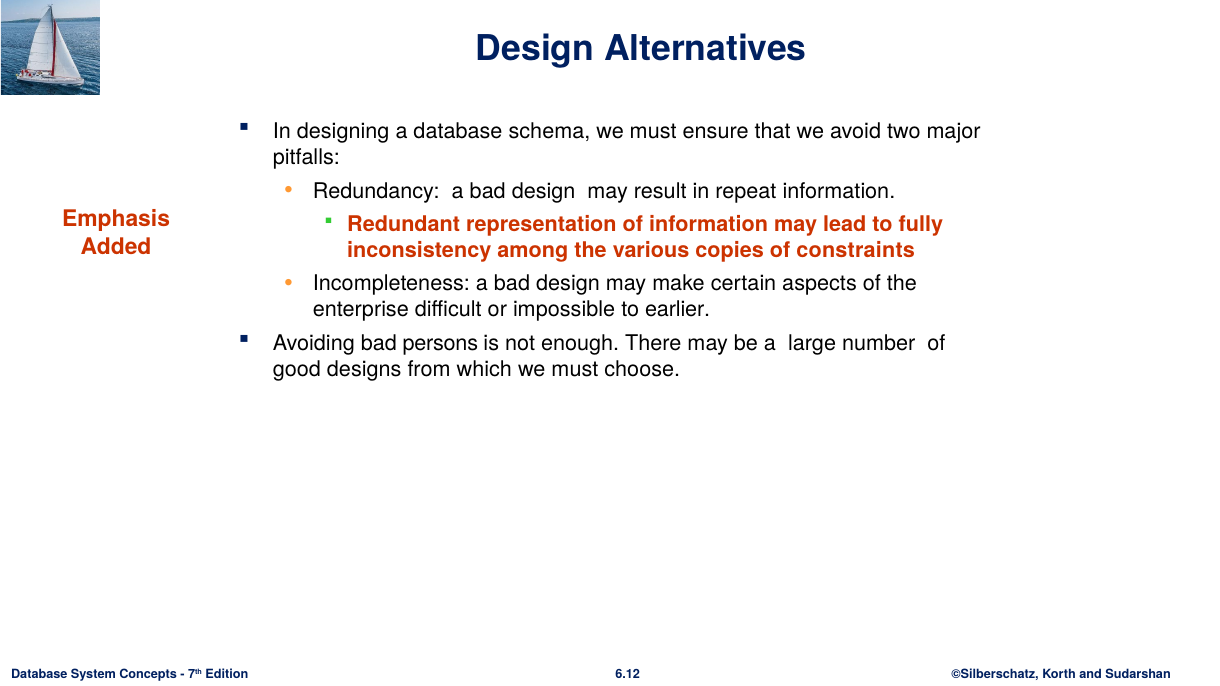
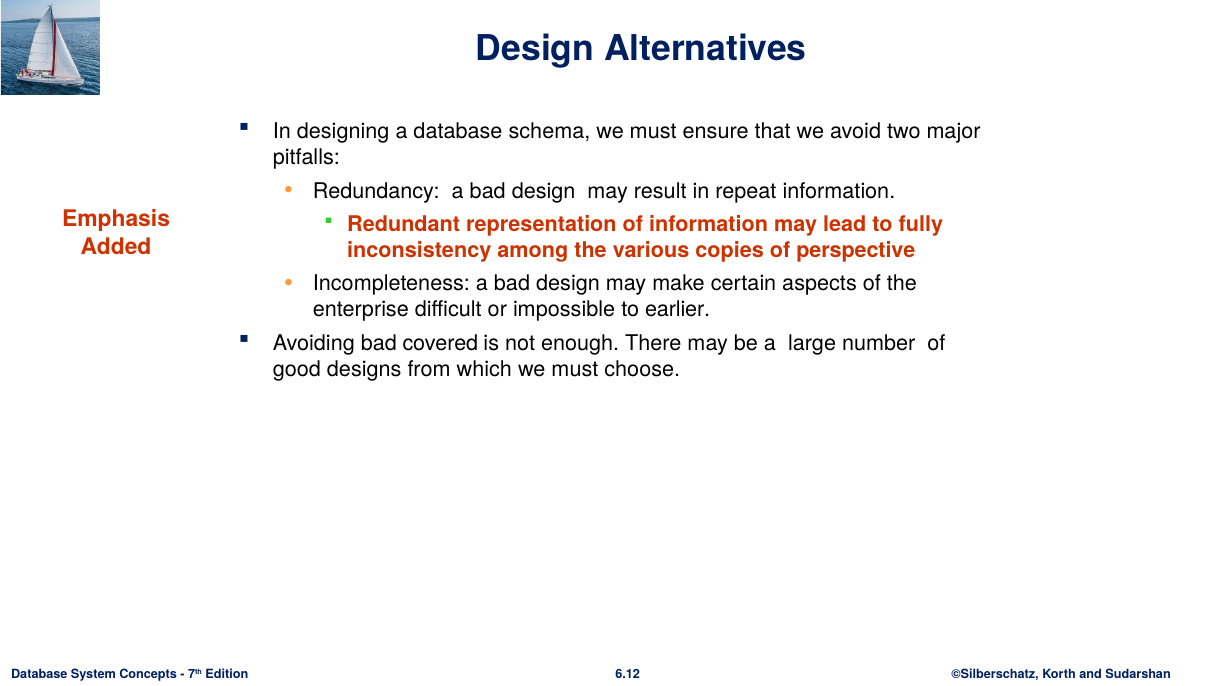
constraints: constraints -> perspective (856, 250)
persons: persons -> covered (440, 343)
